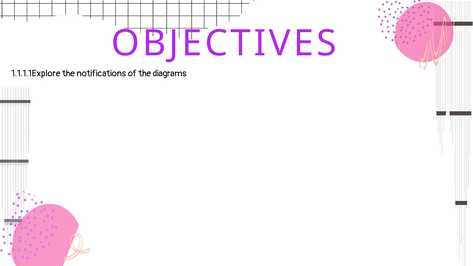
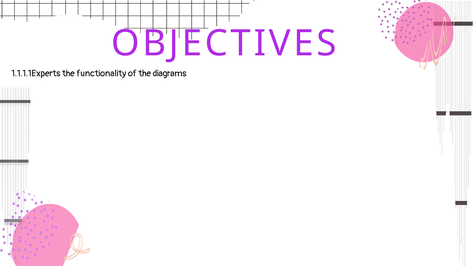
1.1.1.1Explore: 1.1.1.1Explore -> 1.1.1.1Experts (36, 73)
notifications: notifications -> functionality (101, 73)
